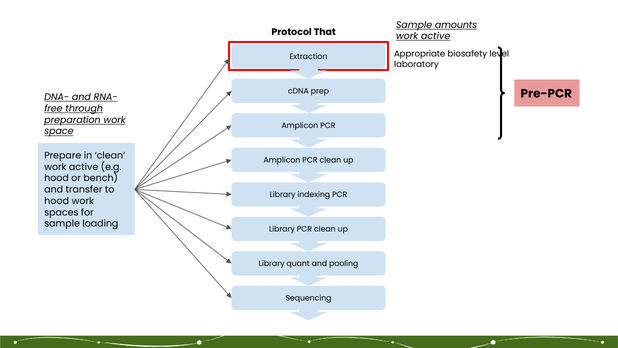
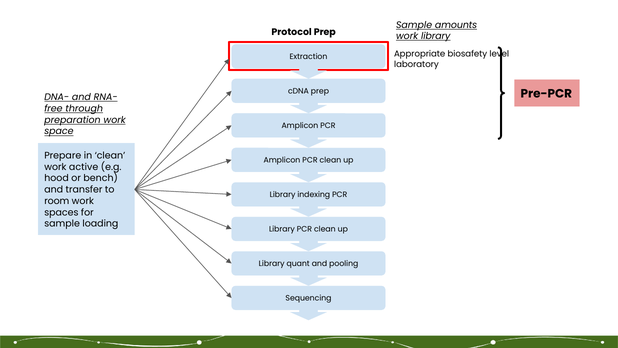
Protocol That: That -> Prep (325, 32)
active: active -> library (436, 36)
hood: hood -> room (57, 201)
